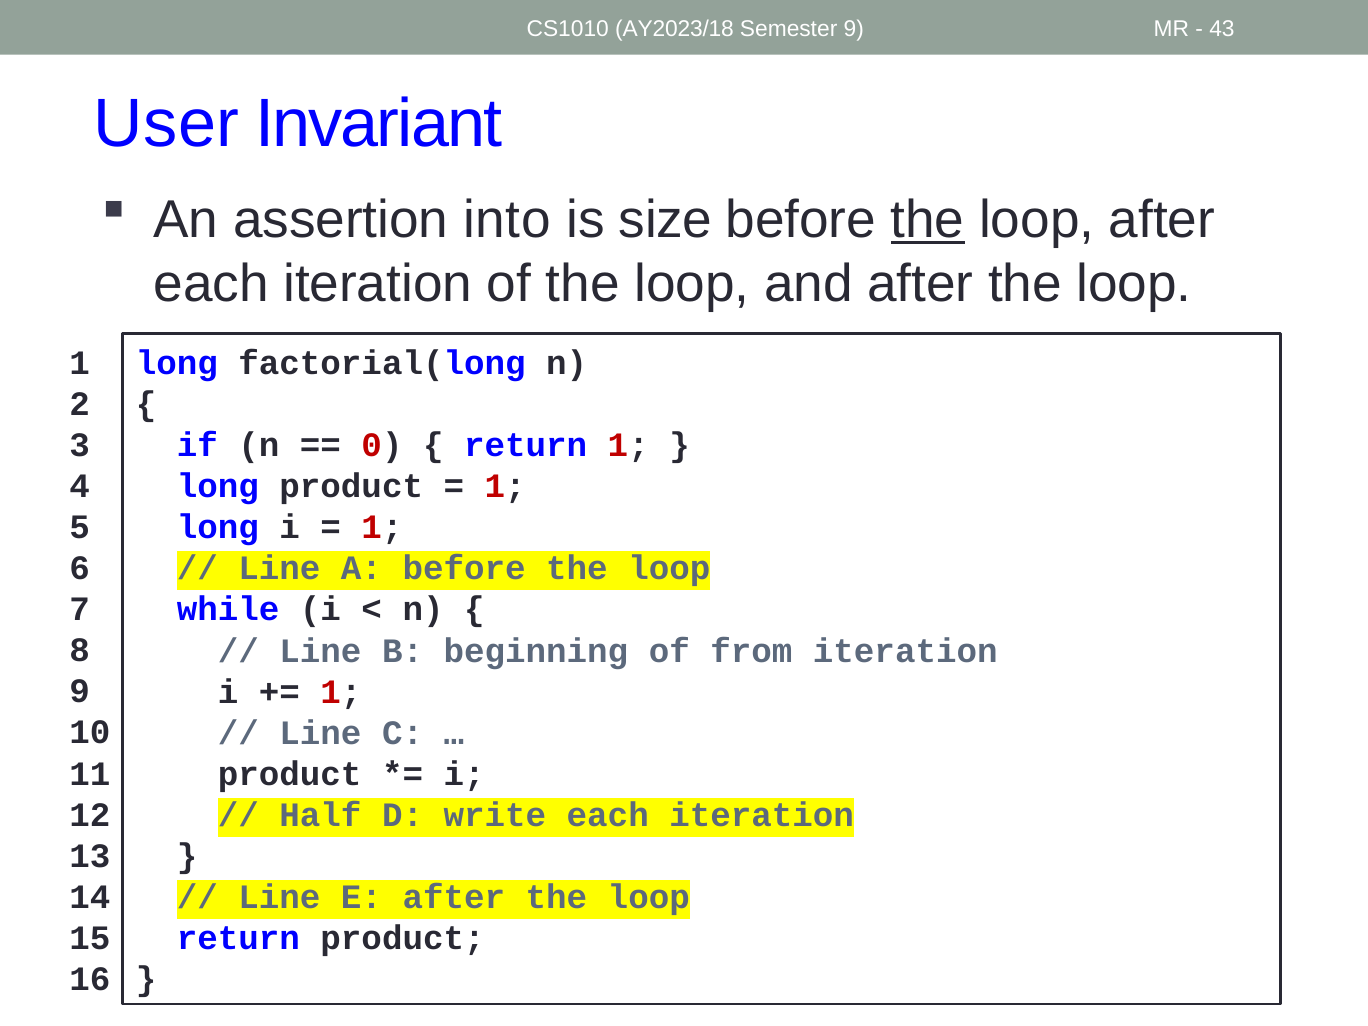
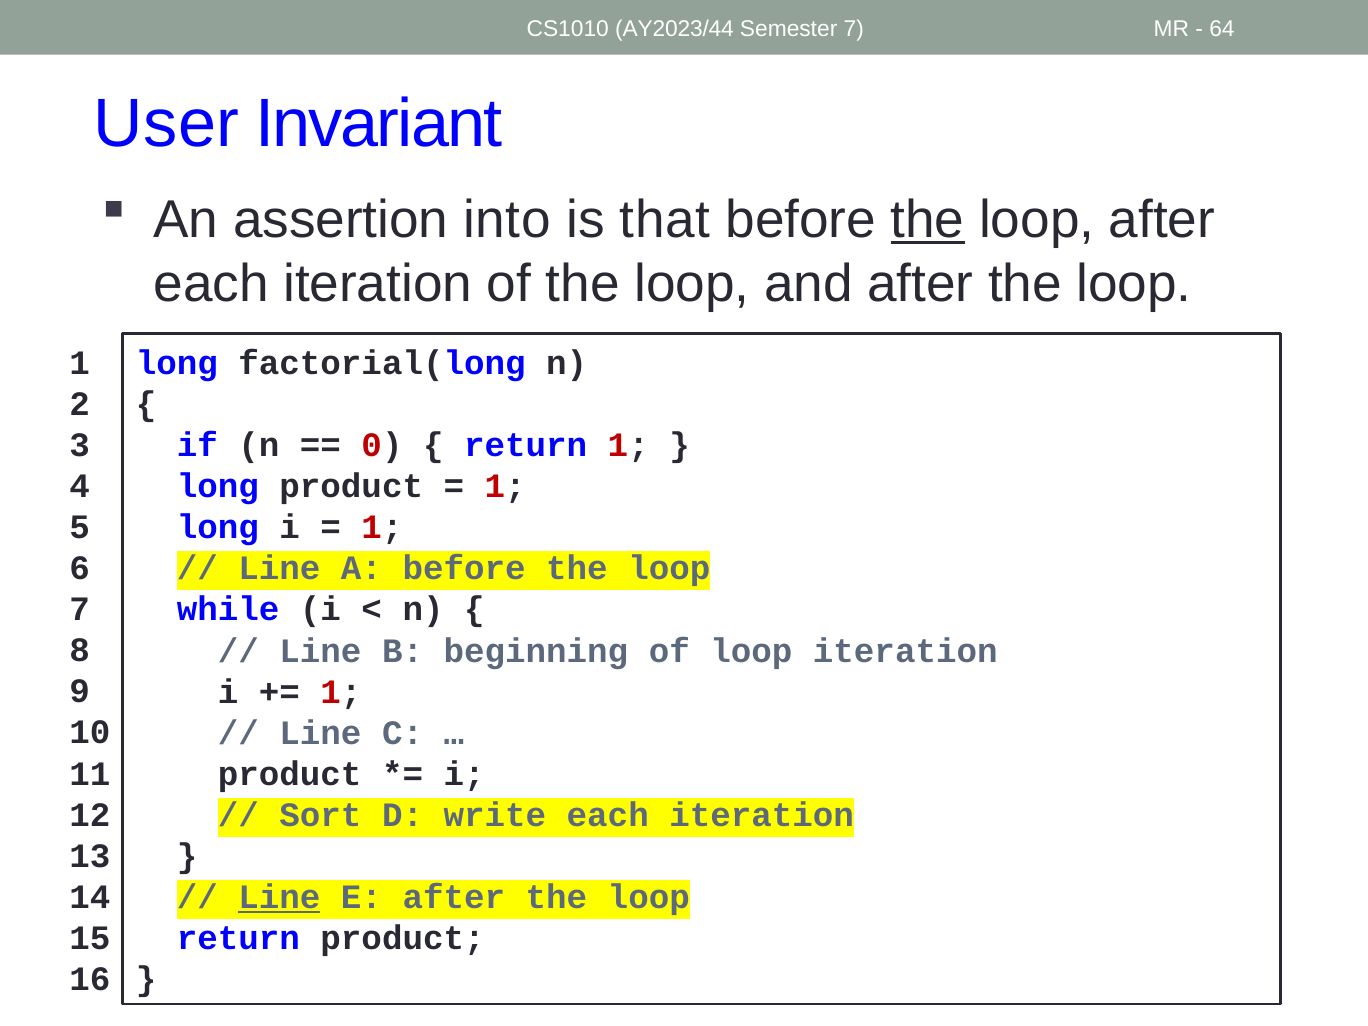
AY2023/18: AY2023/18 -> AY2023/44 (675, 29)
Semester 9: 9 -> 7 (854, 29)
43: 43 -> 64 (1222, 29)
size: size -> that (665, 220)
of from: from -> loop (751, 651)
Half: Half -> Sort (320, 815)
Line underline: none -> present (279, 897)
